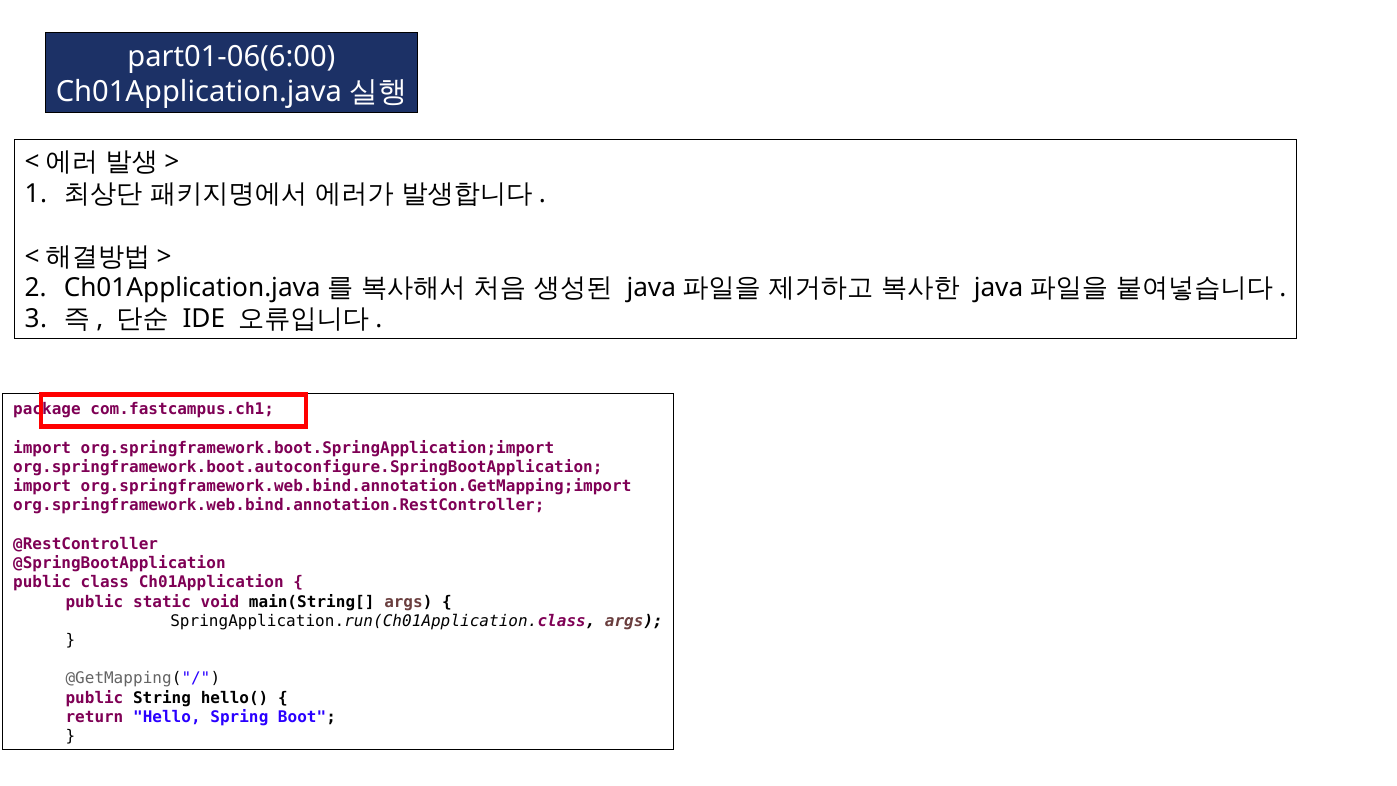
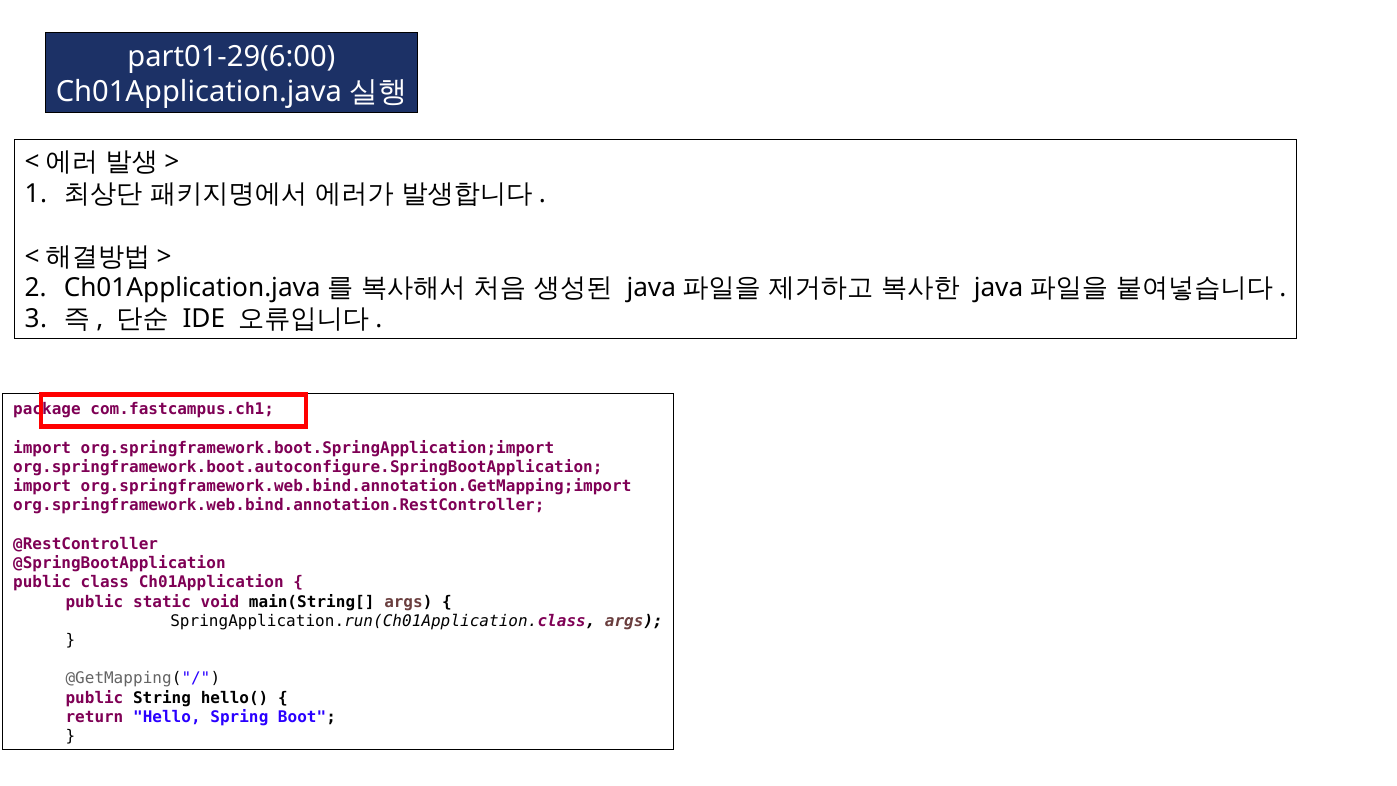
part01-06(6:00: part01-06(6:00 -> part01-29(6:00 (231, 57)
